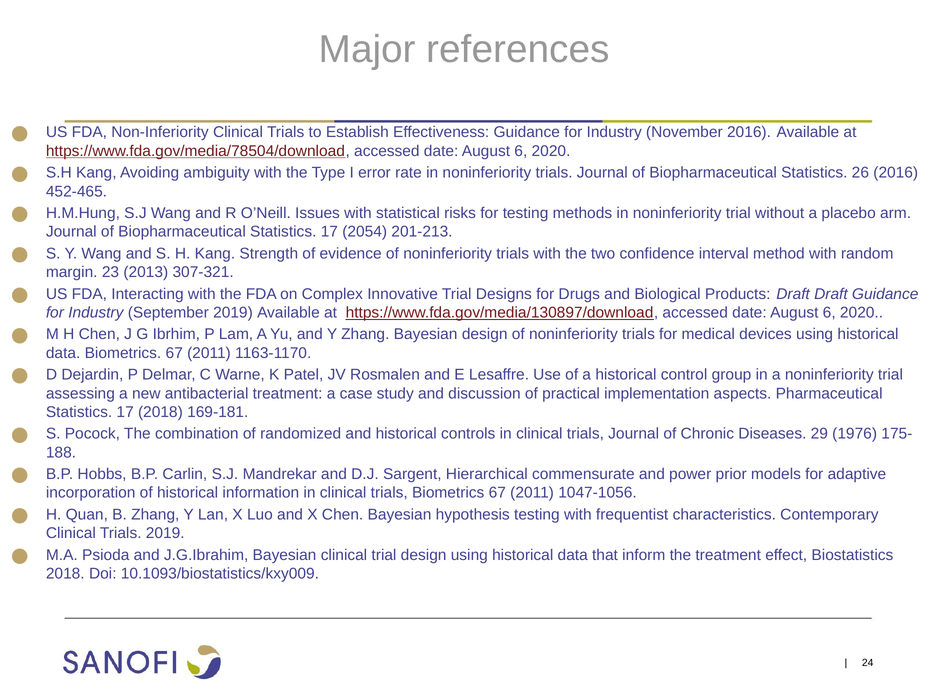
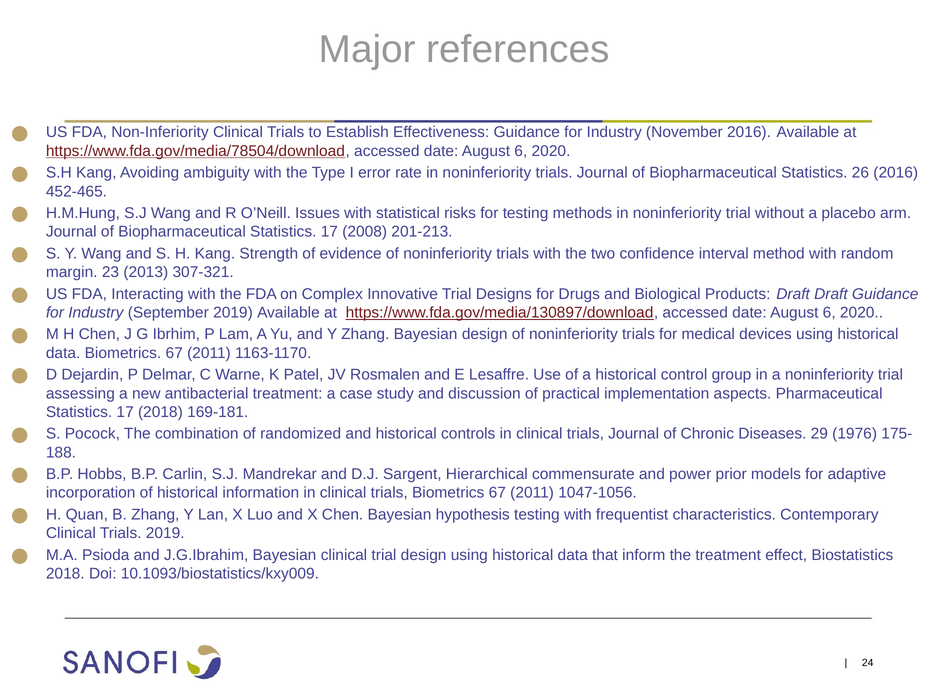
2054: 2054 -> 2008 (365, 232)
